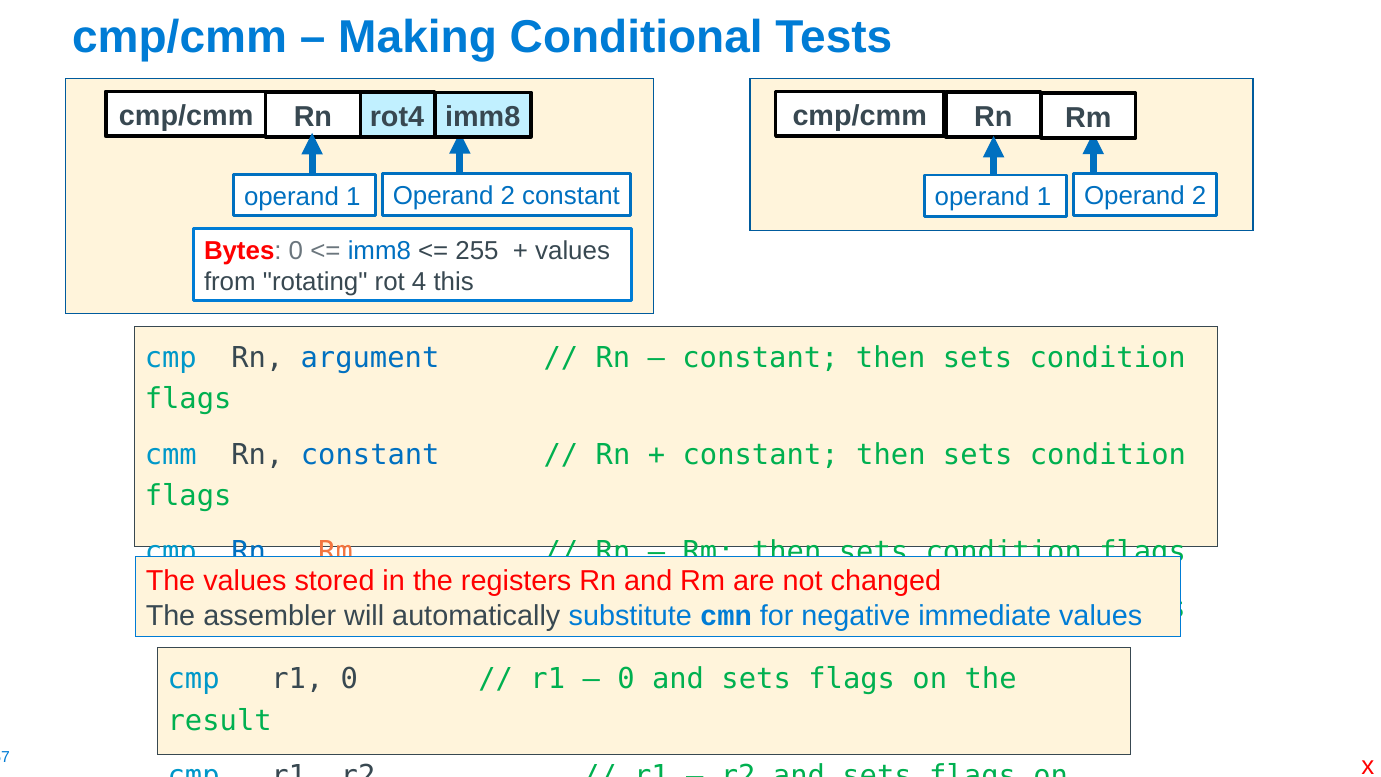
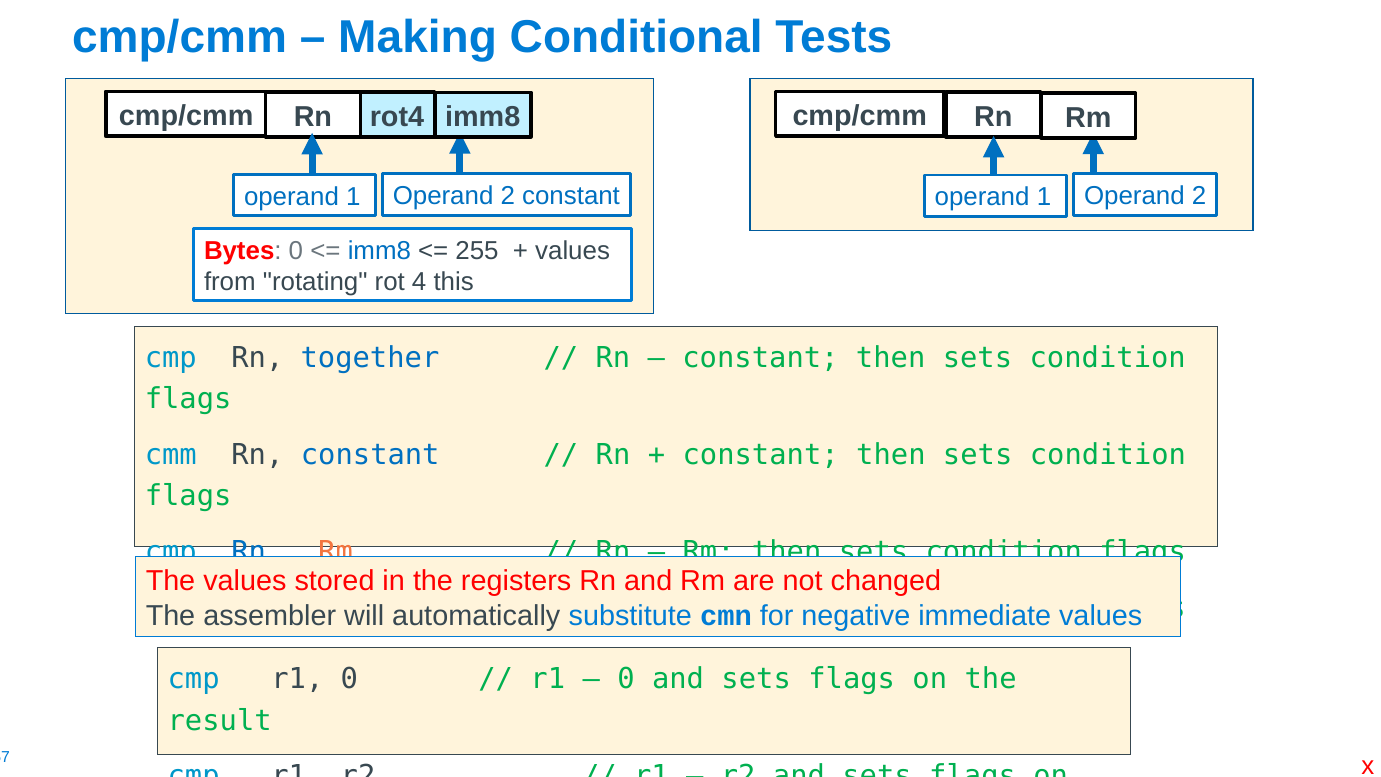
argument: argument -> together (370, 357)
